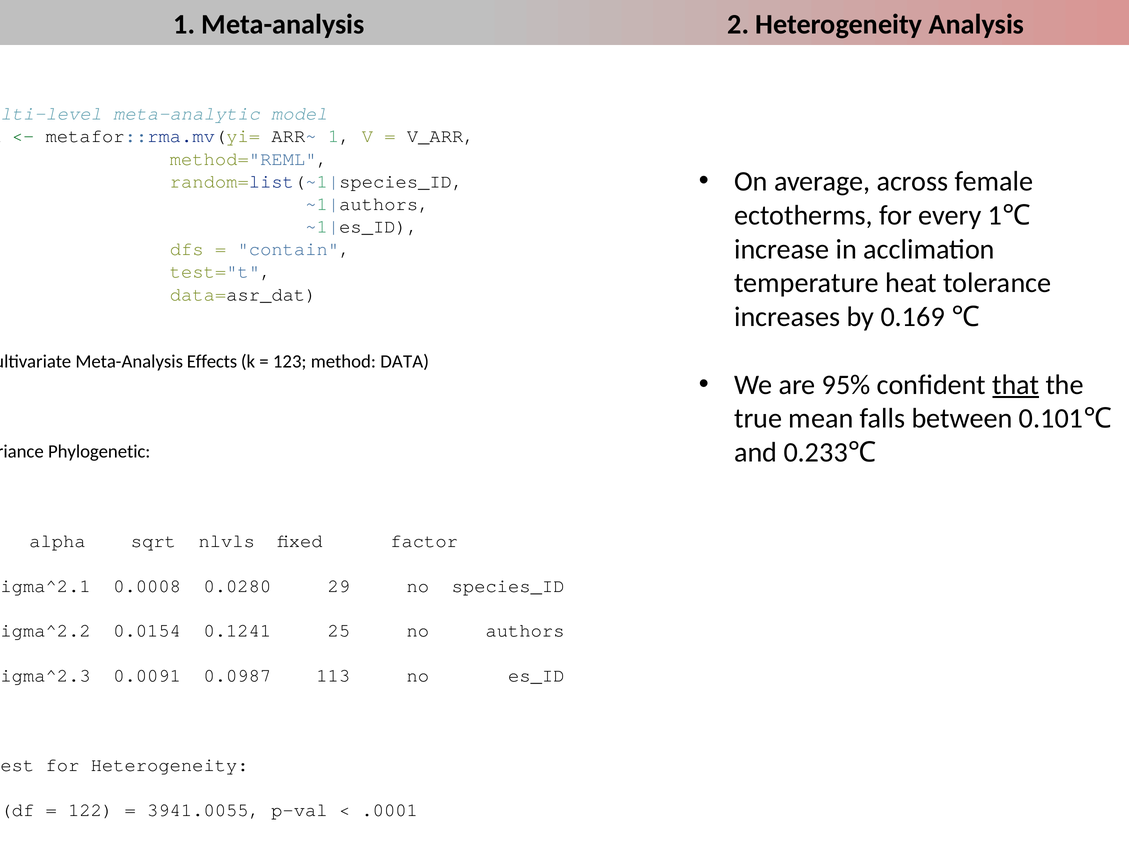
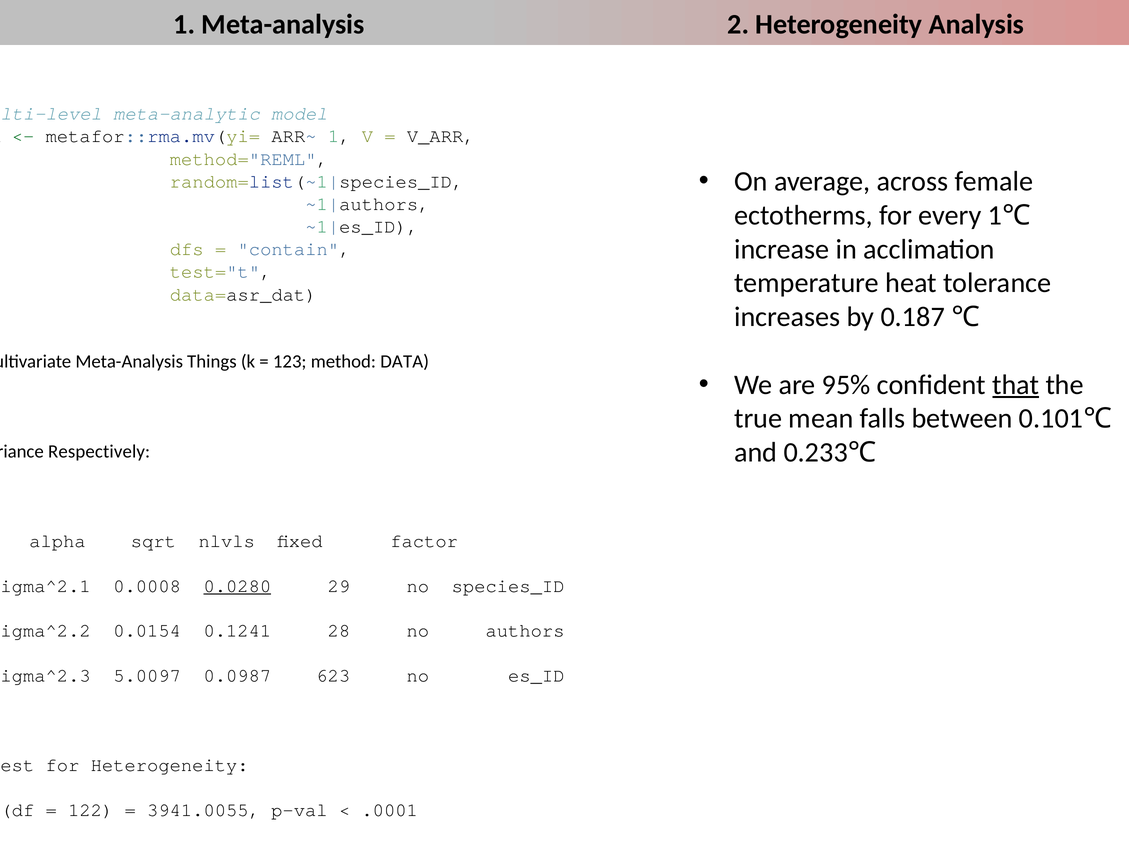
0.169: 0.169 -> 0.187 (913, 317)
Meta-Analysis Effects: Effects -> Things (212, 362)
Phylogenetic: Phylogenetic -> Respectively (99, 451)
0.0280 underline: none -> present (237, 586)
25: 25 -> 28 (339, 630)
0.0091: 0.0091 -> 5.0097 (147, 675)
113: 113 -> 623 (333, 675)
